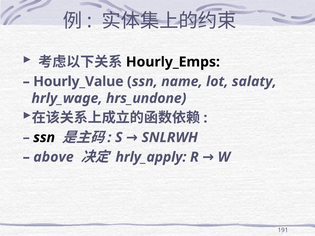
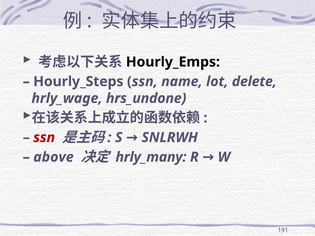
Hourly_Value: Hourly_Value -> Hourly_Steps (78, 82)
salaty: salaty -> delete (254, 82)
ssn colour: black -> red (44, 138)
hrly_apply: hrly_apply -> hrly_many (151, 157)
